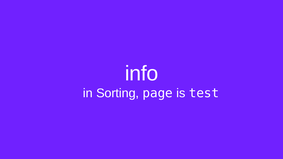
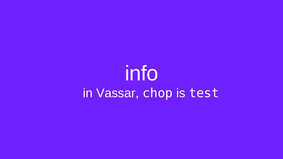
Sorting: Sorting -> Vassar (118, 93)
page: page -> chop (158, 93)
